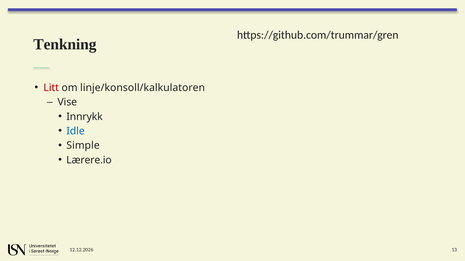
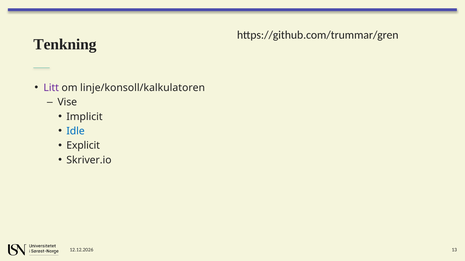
Litt colour: red -> purple (51, 88)
Innrykk: Innrykk -> Implicit (85, 117)
Simple: Simple -> Explicit (83, 146)
Lærere.io: Lærere.io -> Skriver.io (89, 160)
